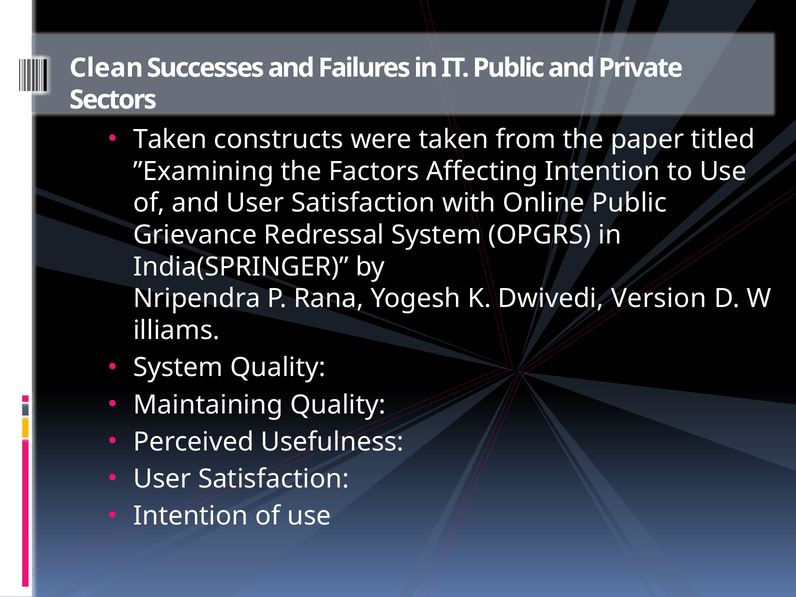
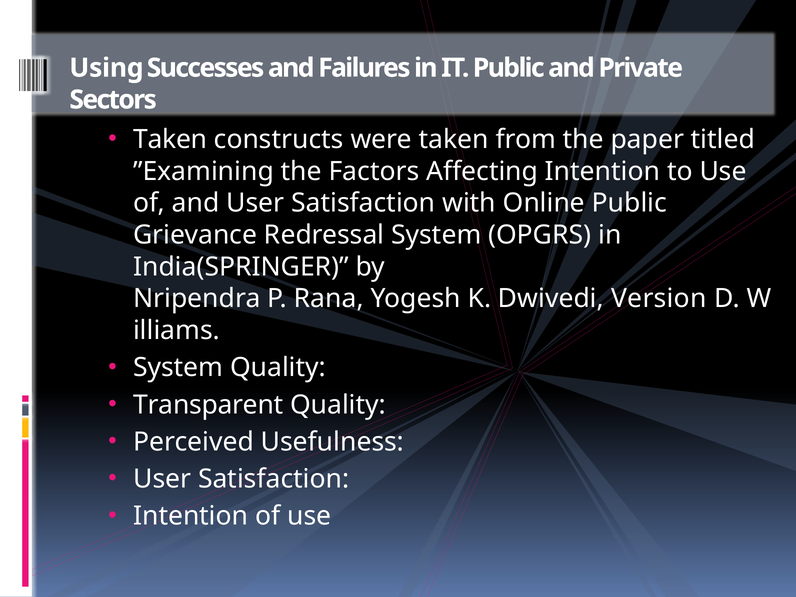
Clean: Clean -> Using (106, 68)
Maintaining: Maintaining -> Transparent (208, 405)
